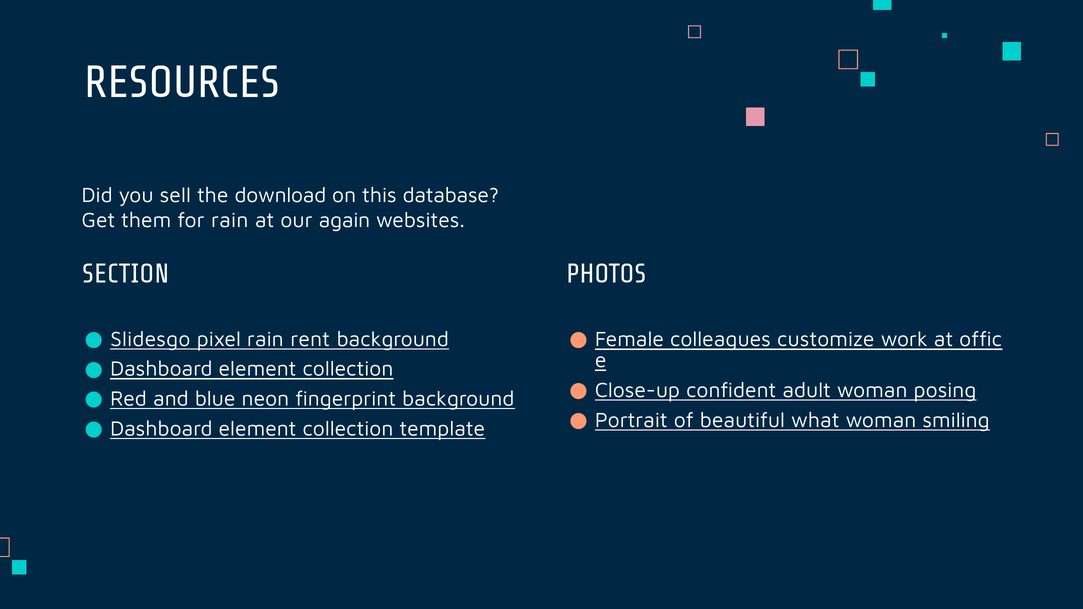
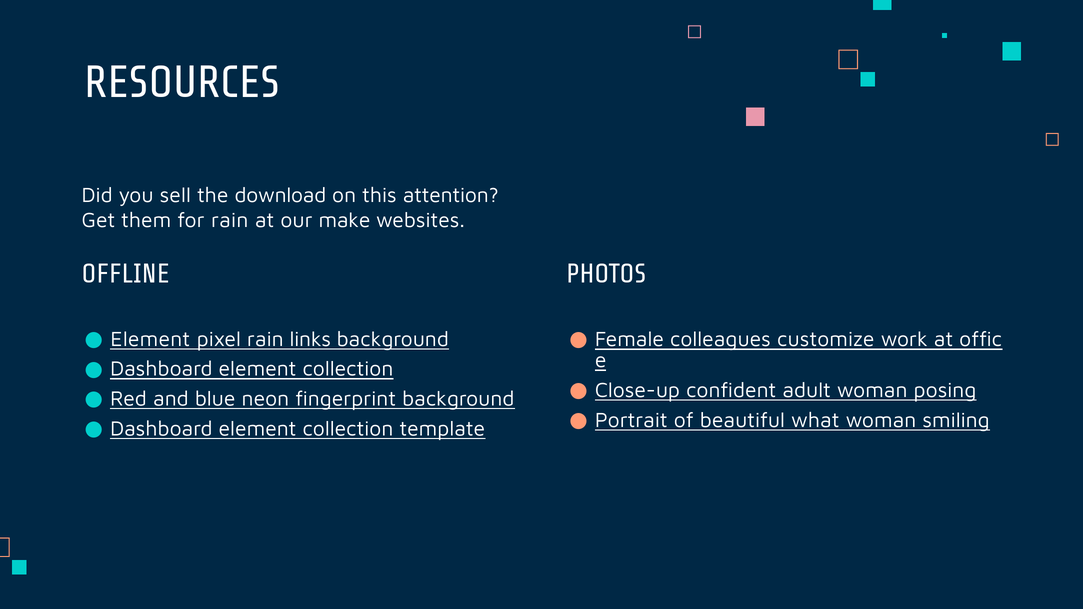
database: database -> attention (451, 195)
again: again -> make (344, 221)
SECTION: SECTION -> OFFLINE (126, 274)
Slidesgo: Slidesgo -> Element (150, 339)
rent: rent -> links (310, 339)
